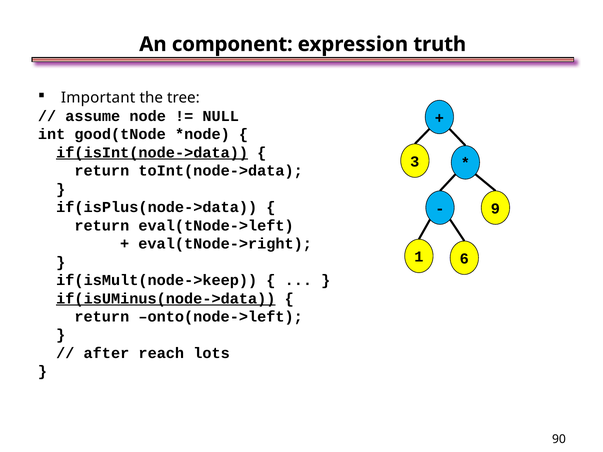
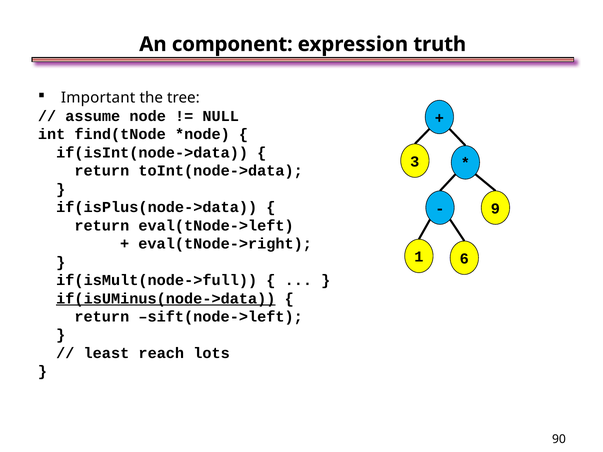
good(tNode: good(tNode -> find(tNode (120, 134)
if(isInt(node->data underline: present -> none (152, 153)
if(isMult(node->keep: if(isMult(node->keep -> if(isMult(node->full (157, 280)
onto(node->left: onto(node->left -> sift(node->left (221, 317)
after: after -> least (106, 353)
